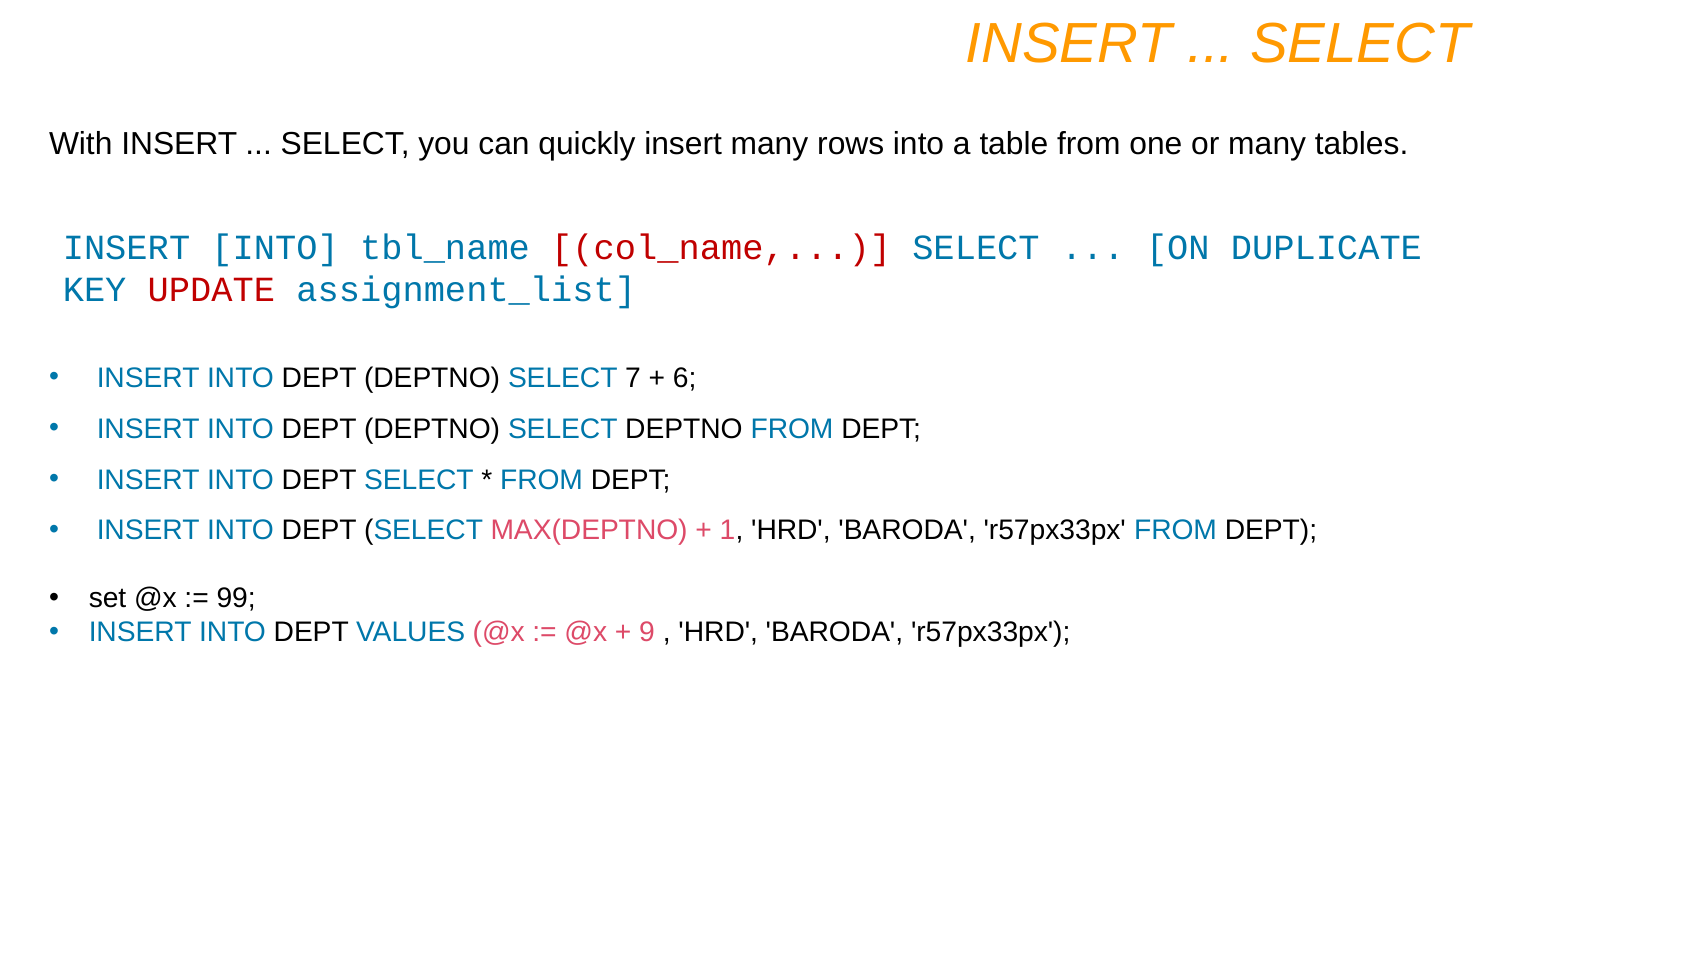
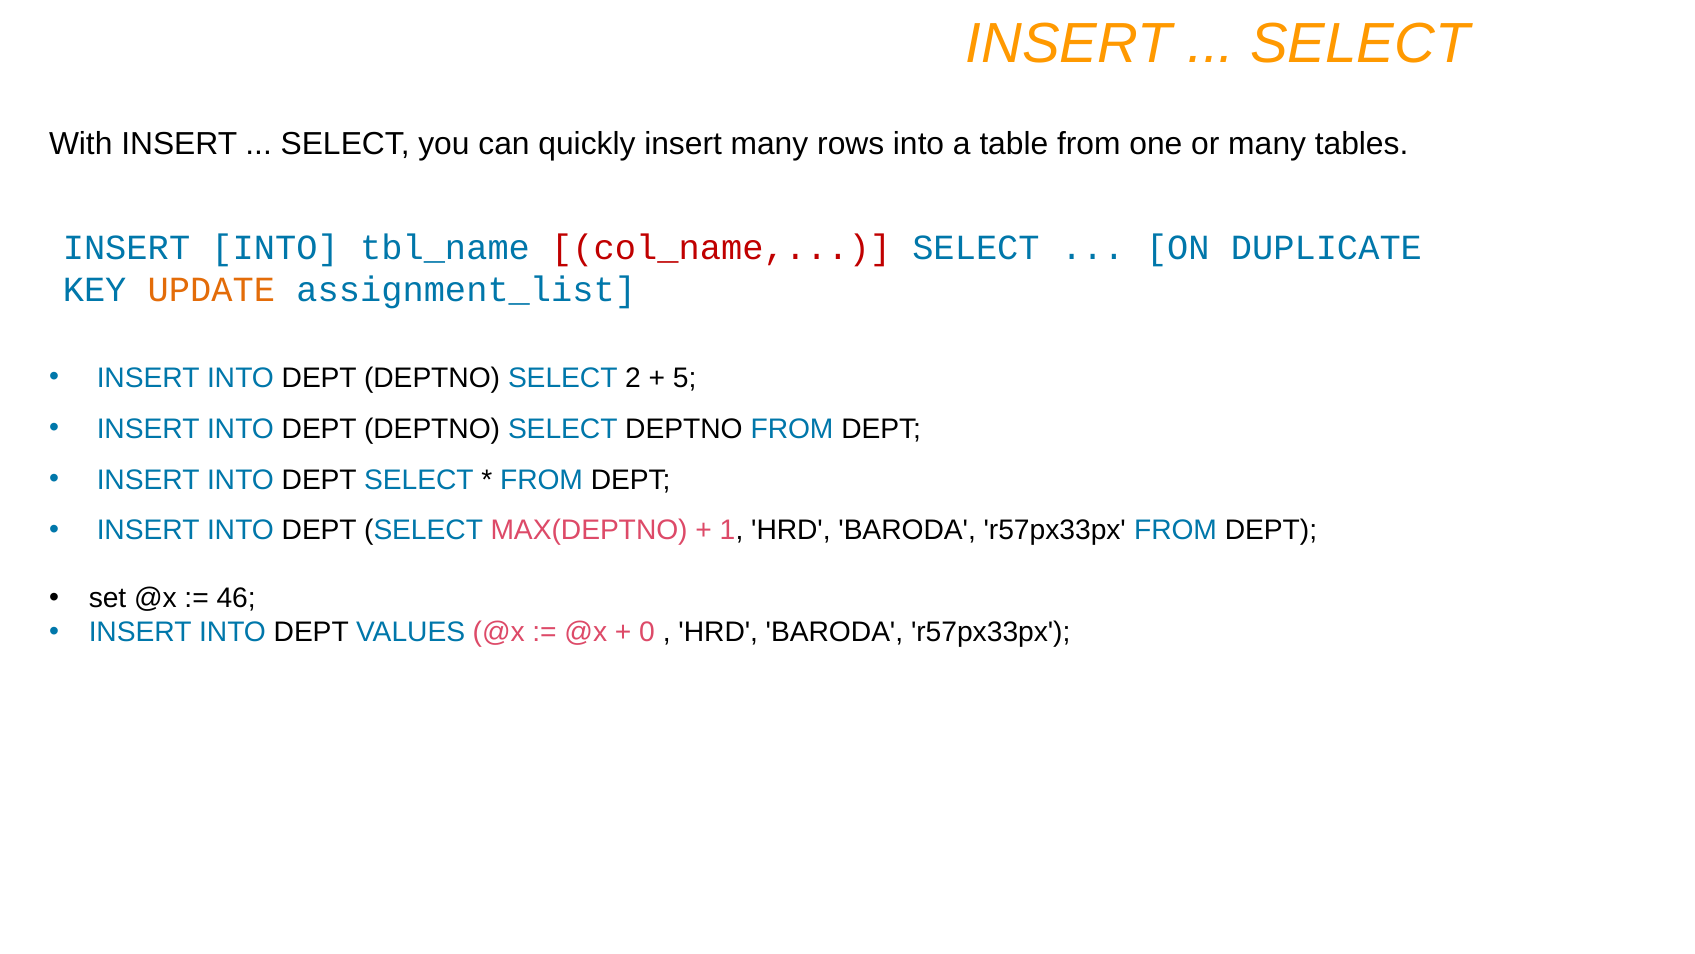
UPDATE colour: red -> orange (211, 290)
7: 7 -> 2 (633, 378)
6: 6 -> 5 (685, 378)
99: 99 -> 46 (236, 598)
9: 9 -> 0 (647, 632)
